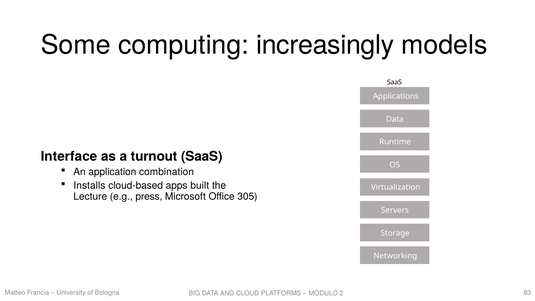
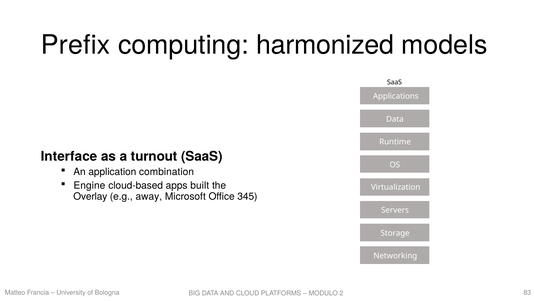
Some: Some -> Prefix (76, 45)
increasingly: increasingly -> harmonized (325, 45)
Installs: Installs -> Engine (89, 186)
Lecture: Lecture -> Overlay (90, 196)
press: press -> away (149, 196)
305: 305 -> 345 (247, 196)
